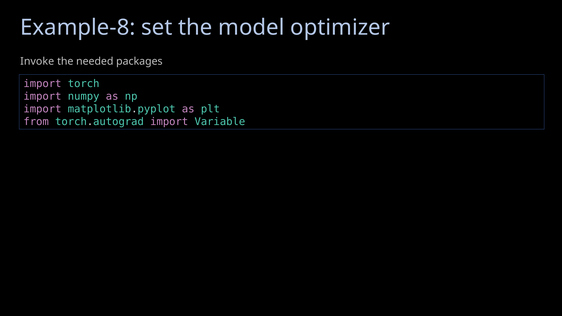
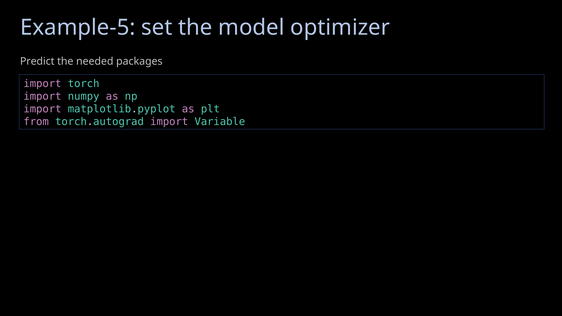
Example-8: Example-8 -> Example-5 (78, 28)
Invoke: Invoke -> Predict (37, 62)
